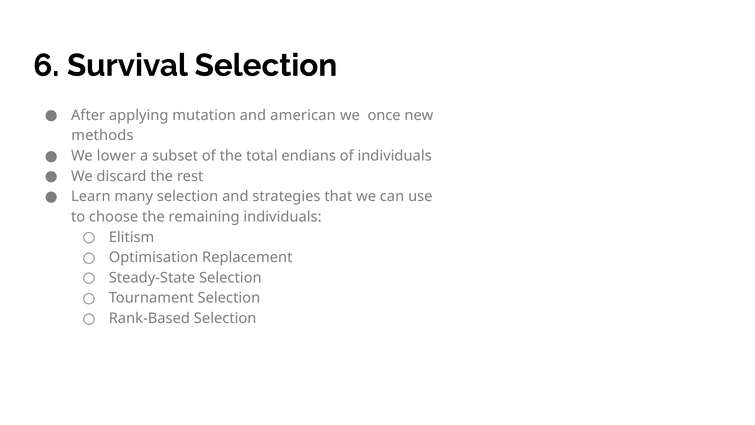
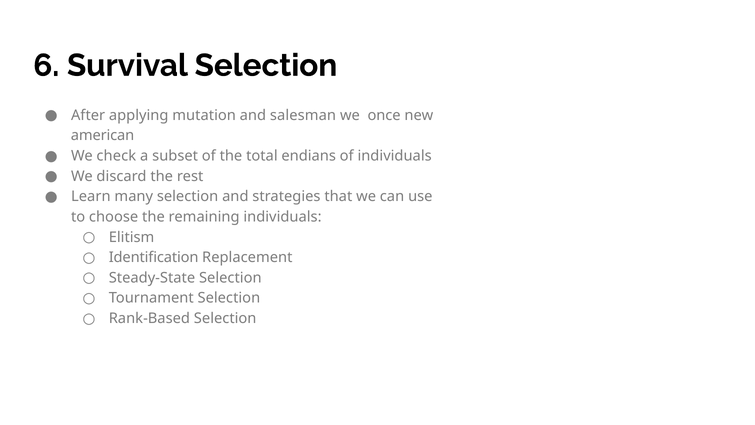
american: american -> salesman (303, 115)
methods: methods -> american (103, 136)
lower: lower -> check (116, 156)
Optimisation: Optimisation -> Identification (154, 257)
